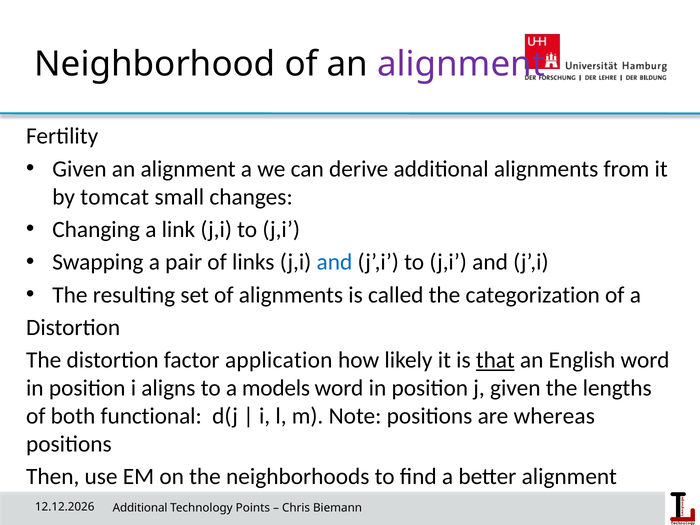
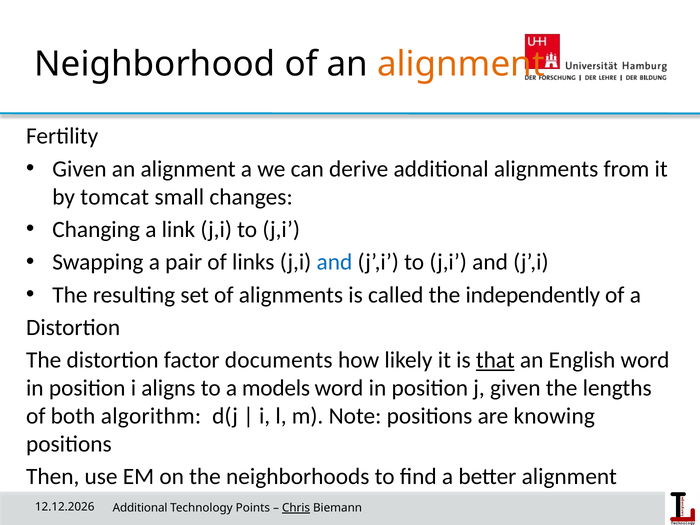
alignment colour: purple -> orange (461, 64)
categorization: categorization -> independently (533, 295)
application: application -> documents (279, 360)
functional: functional -> algorithm (151, 416)
whereas: whereas -> knowing (554, 416)
Chris underline: none -> present (296, 508)
